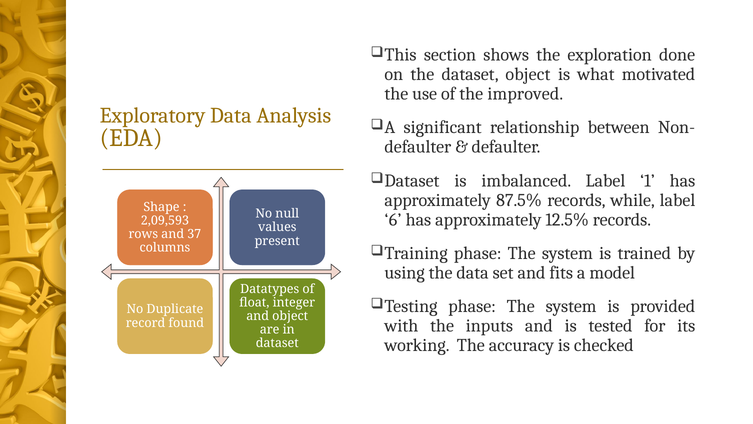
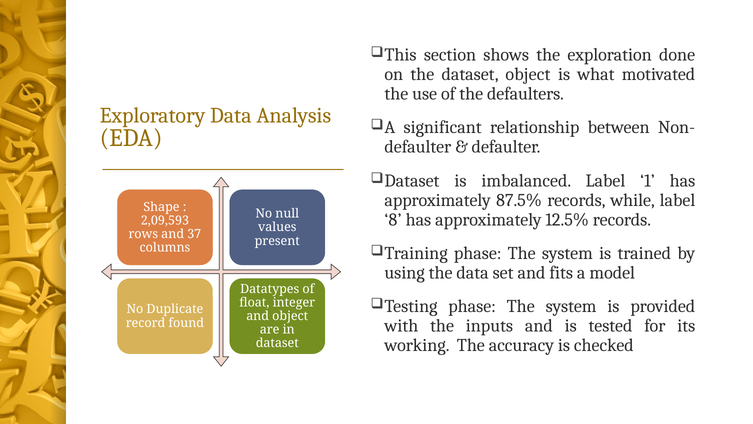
improved: improved -> defaulters (525, 94)
6: 6 -> 8 (393, 219)
